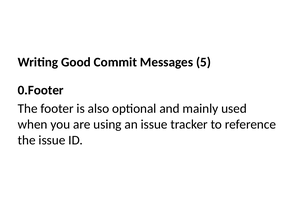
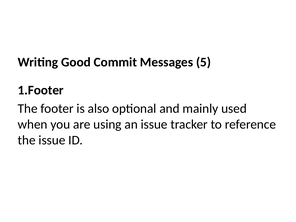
0.Footer: 0.Footer -> 1.Footer (41, 90)
